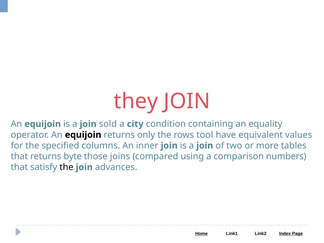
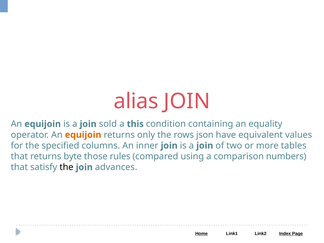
they: they -> alias (136, 101)
city: city -> this (135, 124)
equijoin colour: black -> orange (83, 135)
tool: tool -> json (205, 135)
joins: joins -> rules (120, 156)
